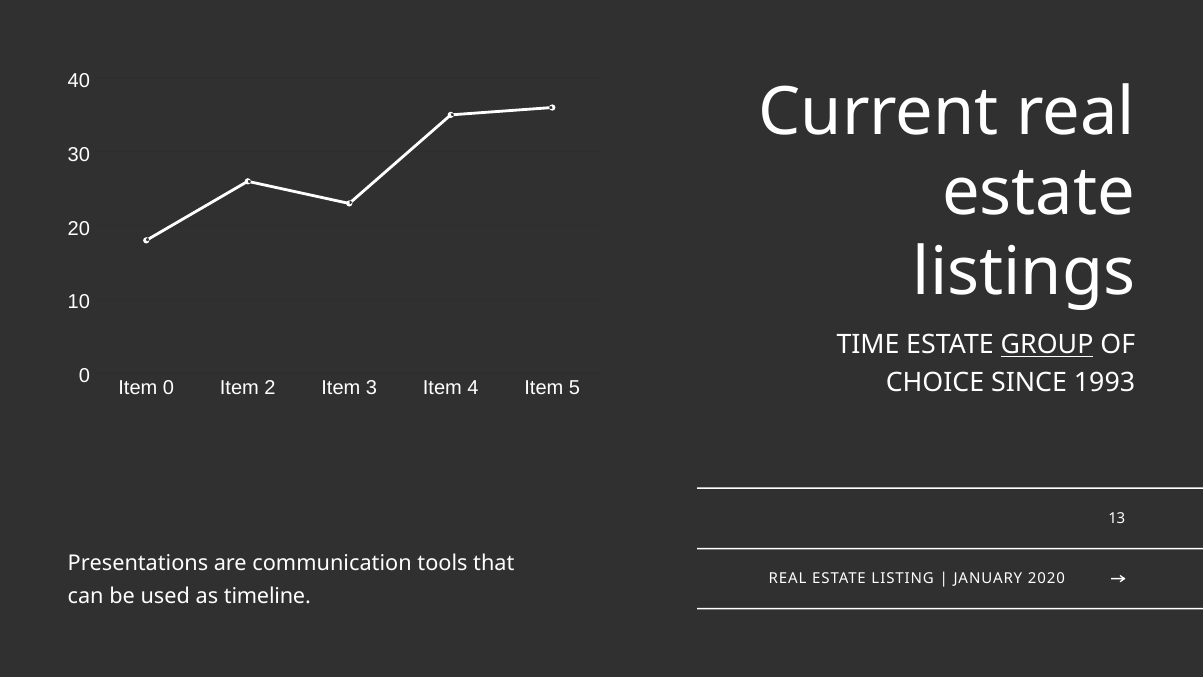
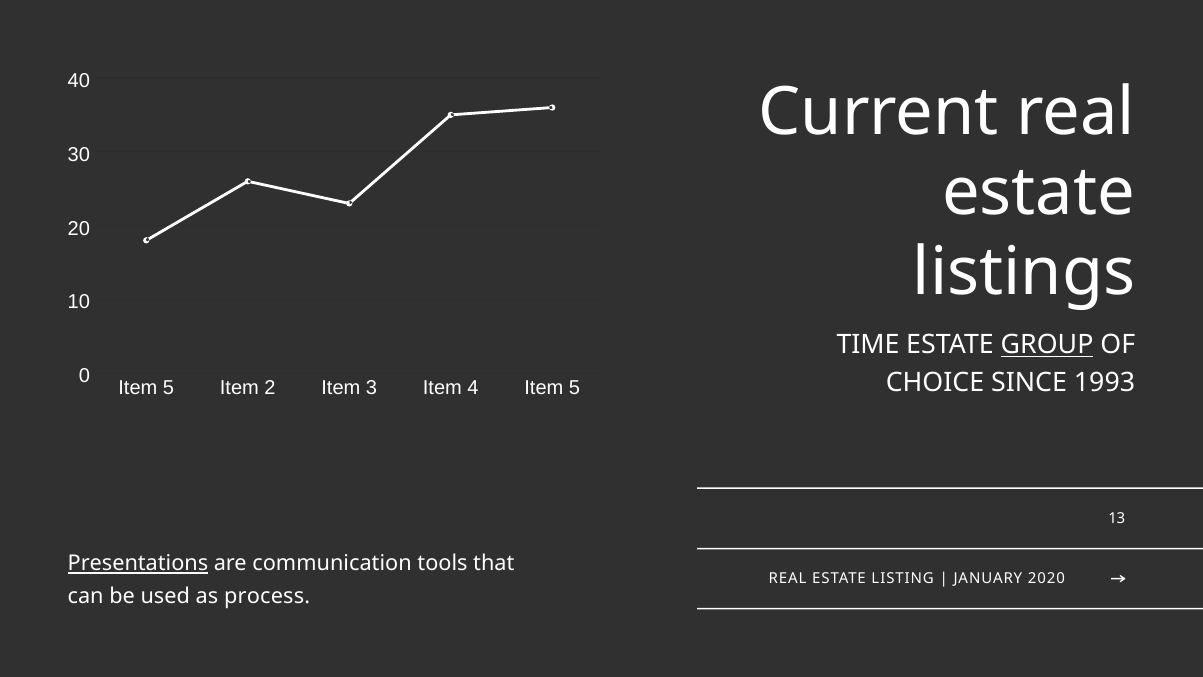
0: 0 -> 5 (168, 388)
Presentations underline: none -> present (138, 563)
timeline: timeline -> process (267, 596)
